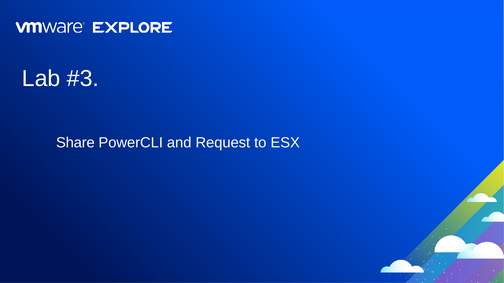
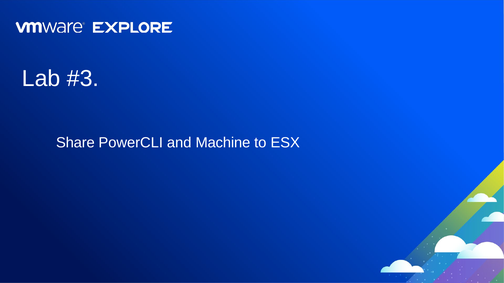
Request: Request -> Machine (223, 143)
